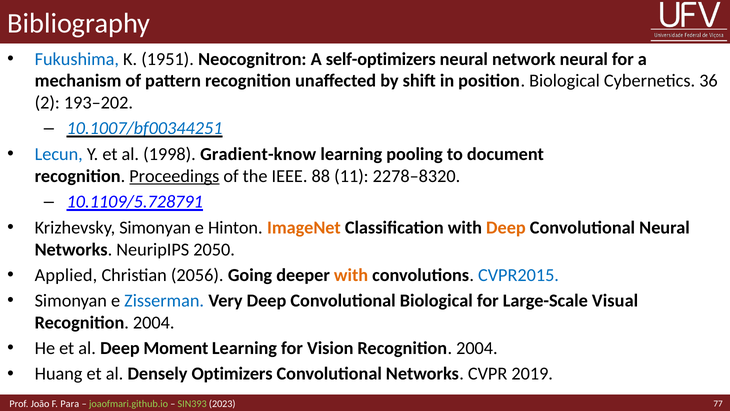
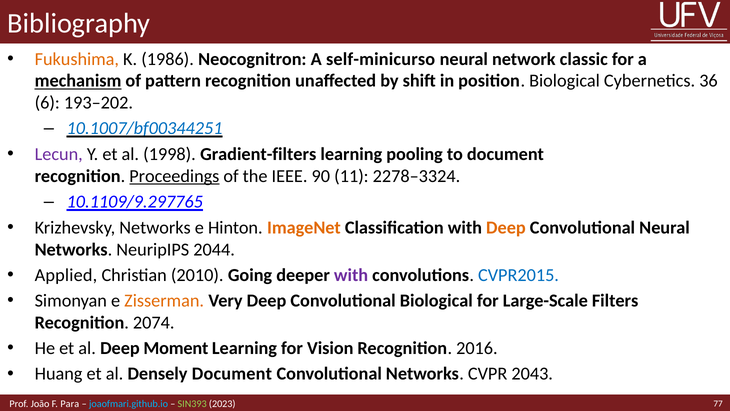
Fukushima colour: blue -> orange (77, 59)
1951: 1951 -> 1986 (168, 59)
self-optimizers: self-optimizers -> self-minicurso (381, 59)
network neural: neural -> classic (584, 59)
mechanism underline: none -> present (78, 81)
2: 2 -> 6 (47, 103)
Lecun colour: blue -> purple (59, 154)
Gradient-know: Gradient-know -> Gradient-filters (258, 154)
88: 88 -> 90 (321, 176)
2278–8320: 2278–8320 -> 2278–3324 (417, 176)
10.1109/5.728791: 10.1109/5.728791 -> 10.1109/9.297765 (135, 202)
Krizhevsky Simonyan: Simonyan -> Networks (155, 228)
2050: 2050 -> 2044 (214, 250)
2056: 2056 -> 2010 (197, 275)
with colour: orange -> purple (351, 275)
Zisserman colour: blue -> orange (164, 301)
Visual: Visual -> Filters (615, 301)
2004: 2004 -> 2074 (154, 323)
2004: 2004 -> 2016 (477, 348)
Densely Optimizers: Optimizers -> Document (232, 374)
2019: 2019 -> 2043 (532, 374)
joaofmari.github.io colour: light green -> light blue (129, 404)
